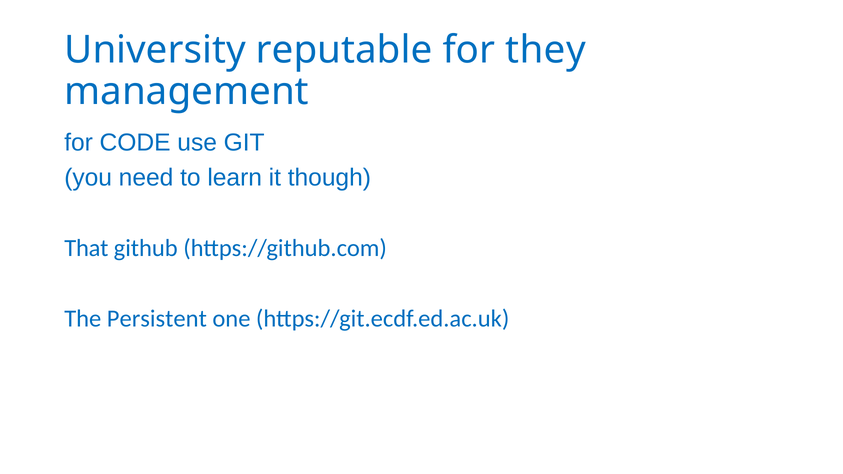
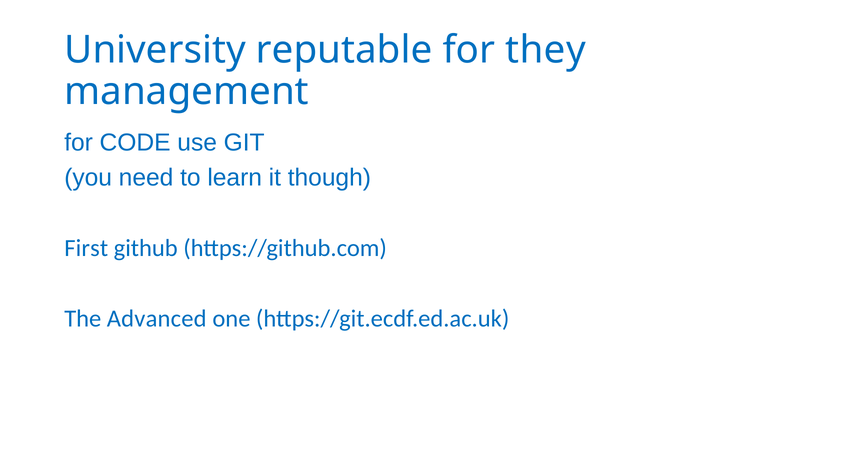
That: That -> First (86, 248)
Persistent: Persistent -> Advanced (157, 319)
